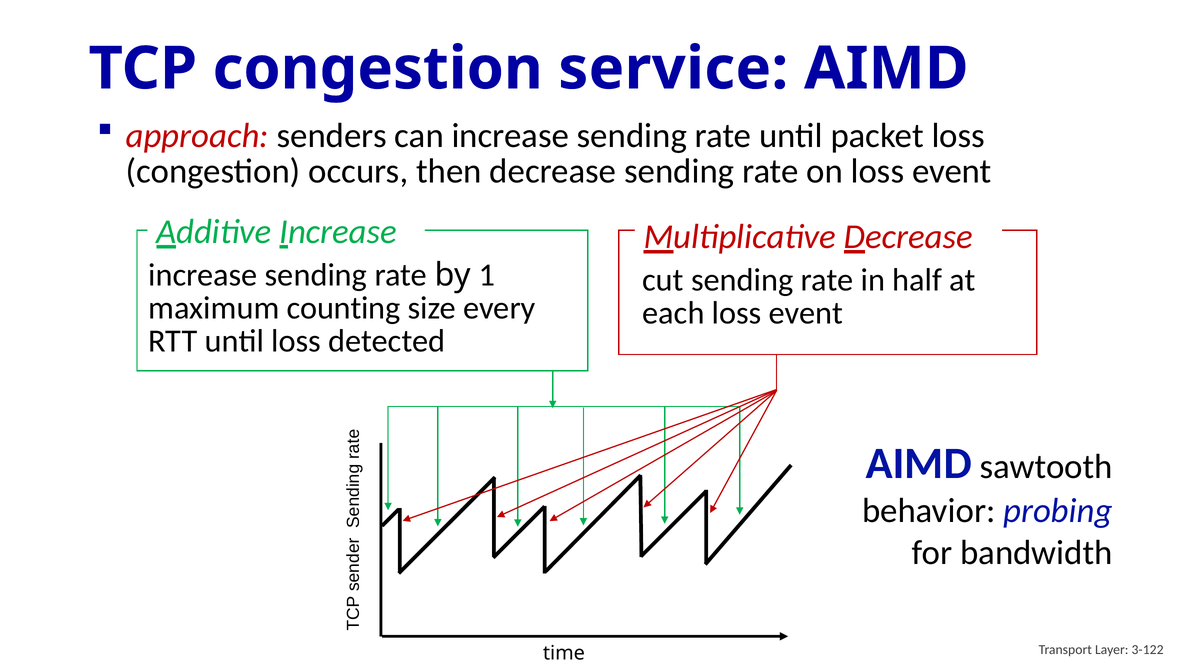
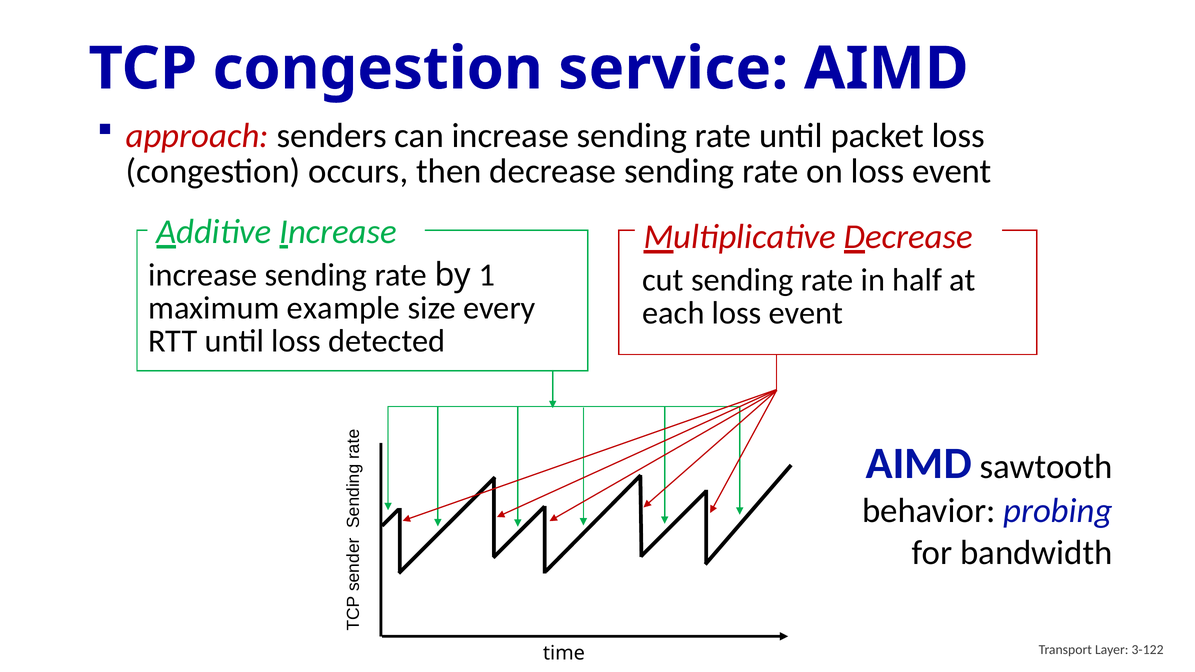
counting: counting -> example (343, 308)
